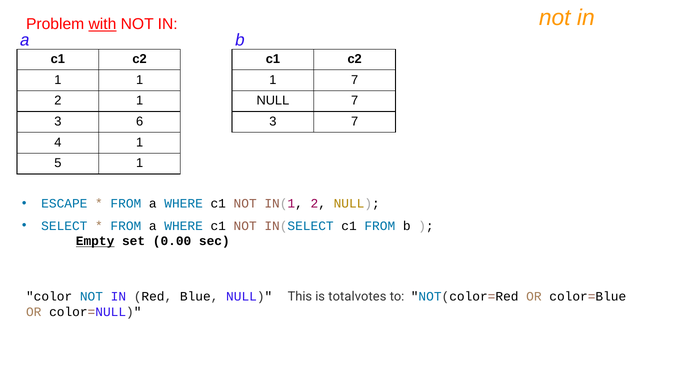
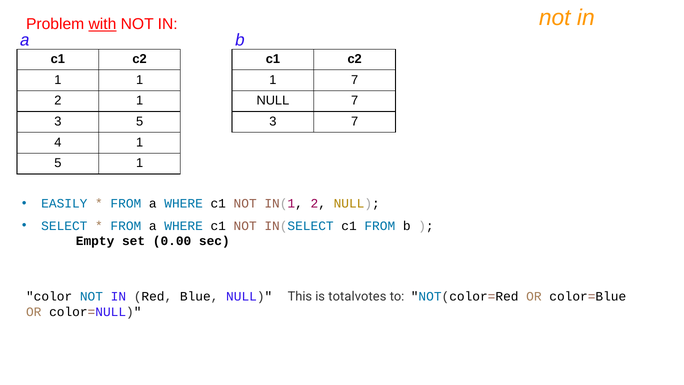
3 6: 6 -> 5 (140, 121)
ESCAPE: ESCAPE -> EASILY (64, 203)
Empty underline: present -> none (95, 241)
